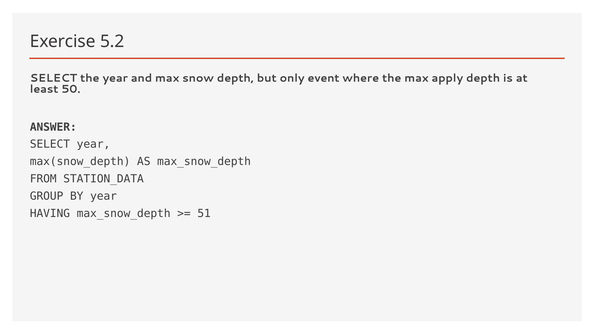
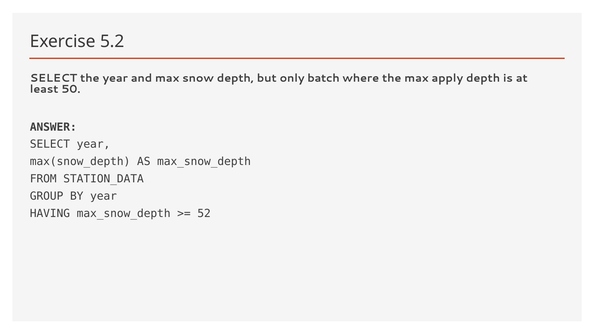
event: event -> batch (324, 78)
51: 51 -> 52 (204, 214)
